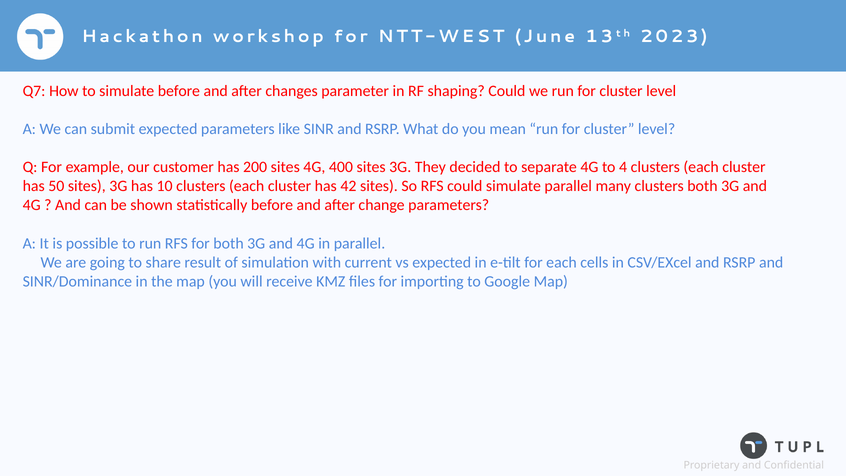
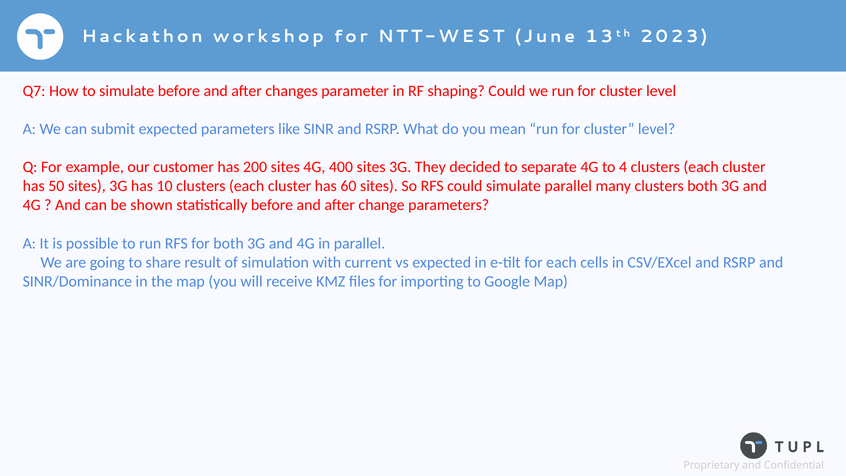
42: 42 -> 60 (348, 186)
